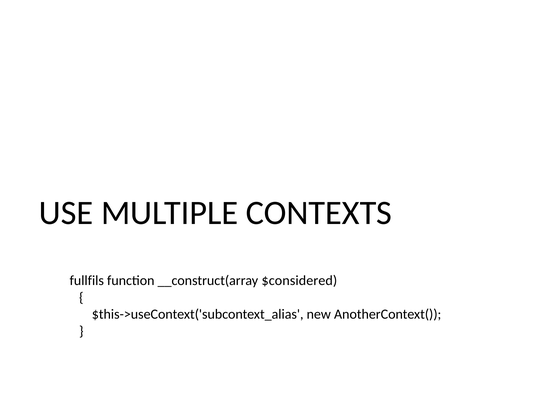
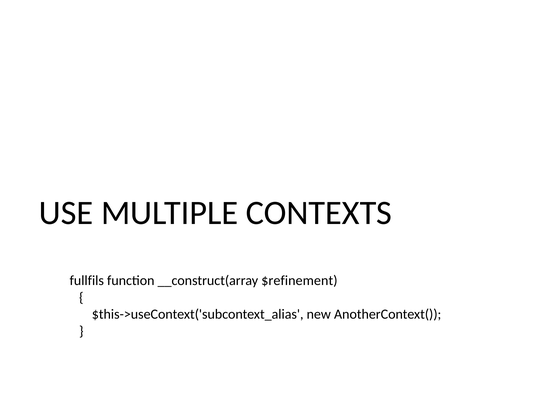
$considered: $considered -> $refinement (299, 281)
